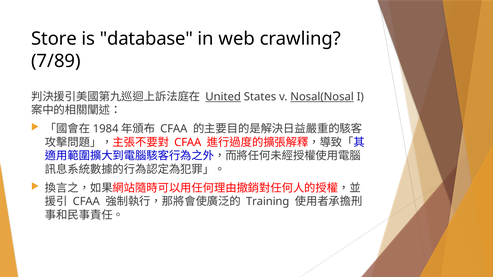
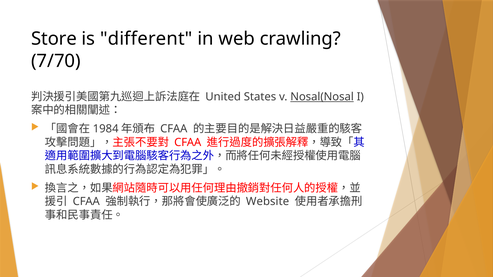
database: database -> different (146, 39)
7/89: 7/89 -> 7/70 (56, 61)
United underline: present -> none (223, 97)
Training: Training -> Website (268, 202)
